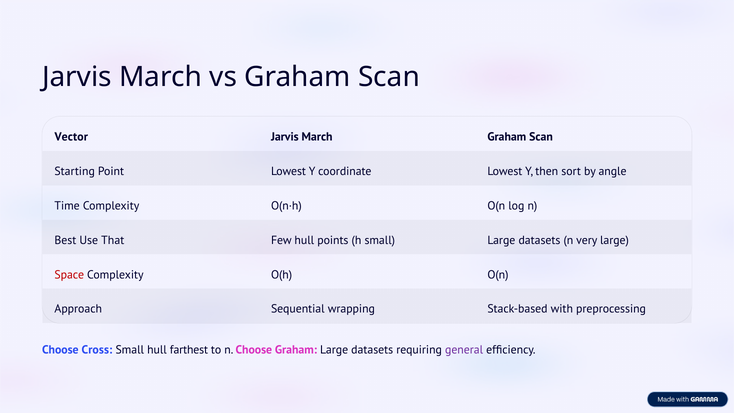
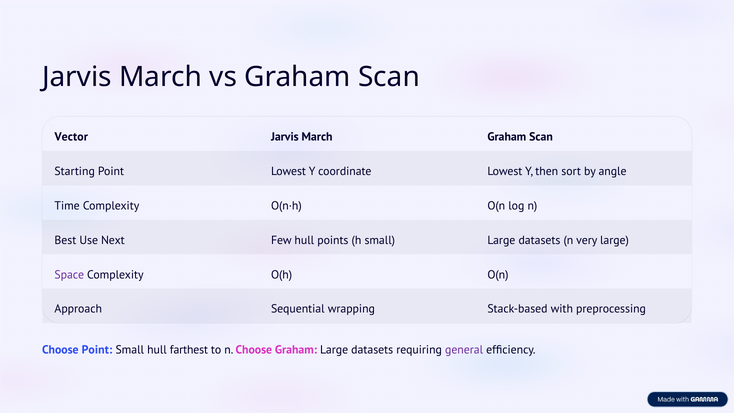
That: That -> Next (113, 240)
Space colour: red -> purple (69, 275)
Choose Cross: Cross -> Point (97, 350)
